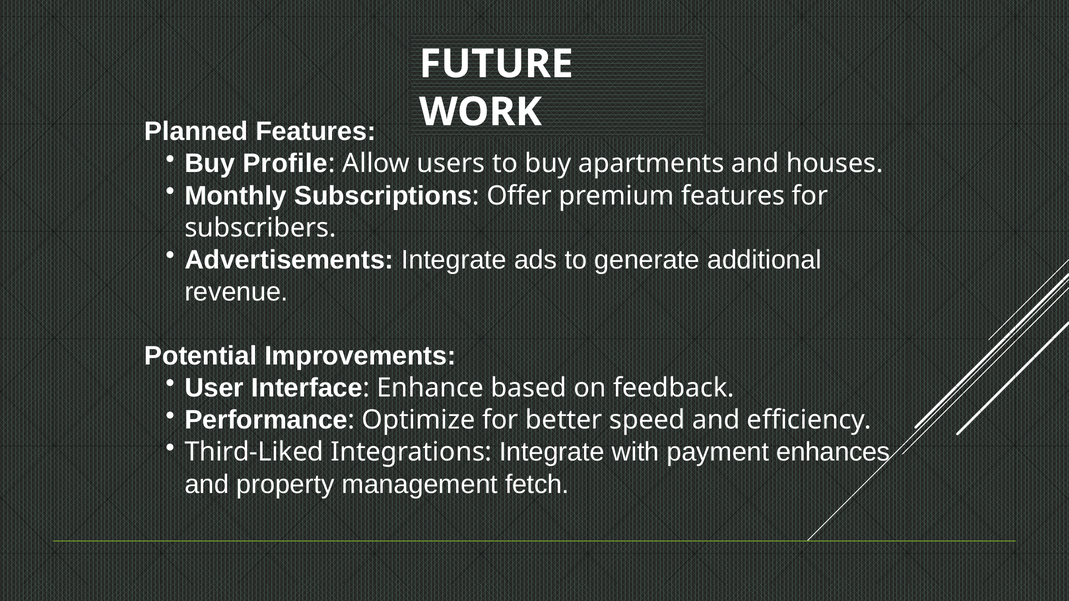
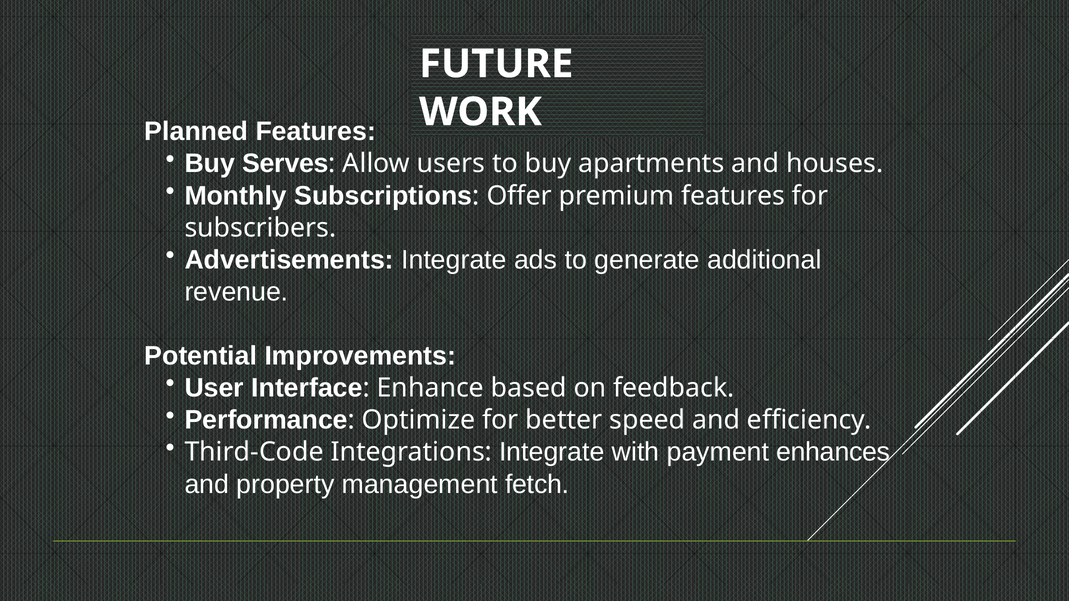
Profile: Profile -> Serves (286, 164)
Third-Liked: Third-Liked -> Third-Code (254, 452)
